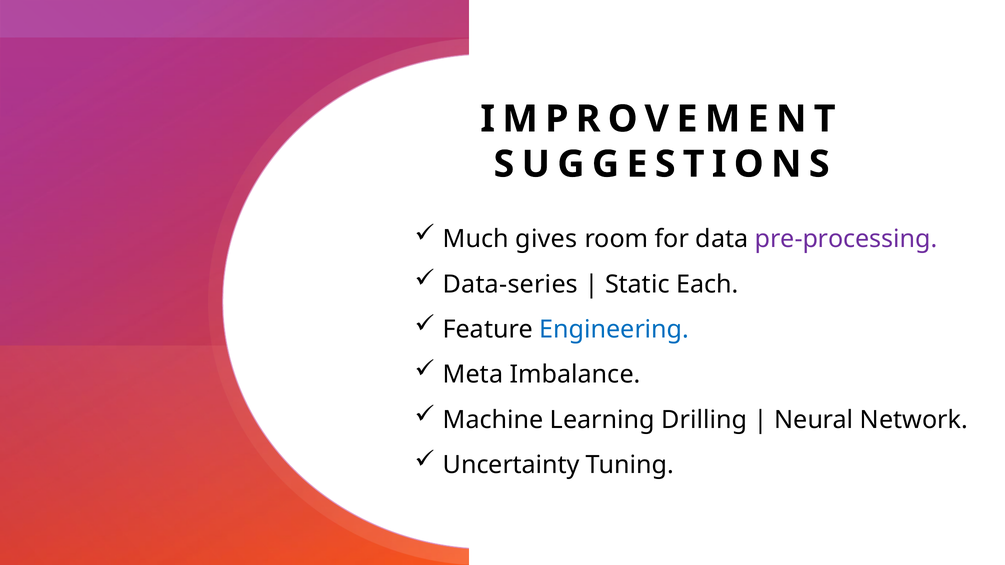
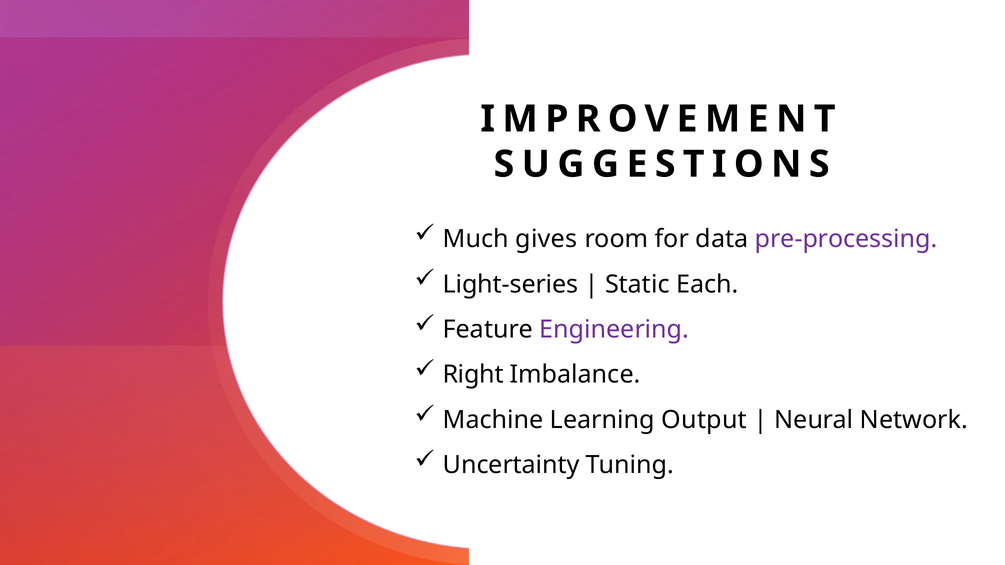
Data-series: Data-series -> Light-series (511, 284)
Engineering colour: blue -> purple (614, 330)
Meta: Meta -> Right (473, 375)
Drilling: Drilling -> Output (704, 420)
